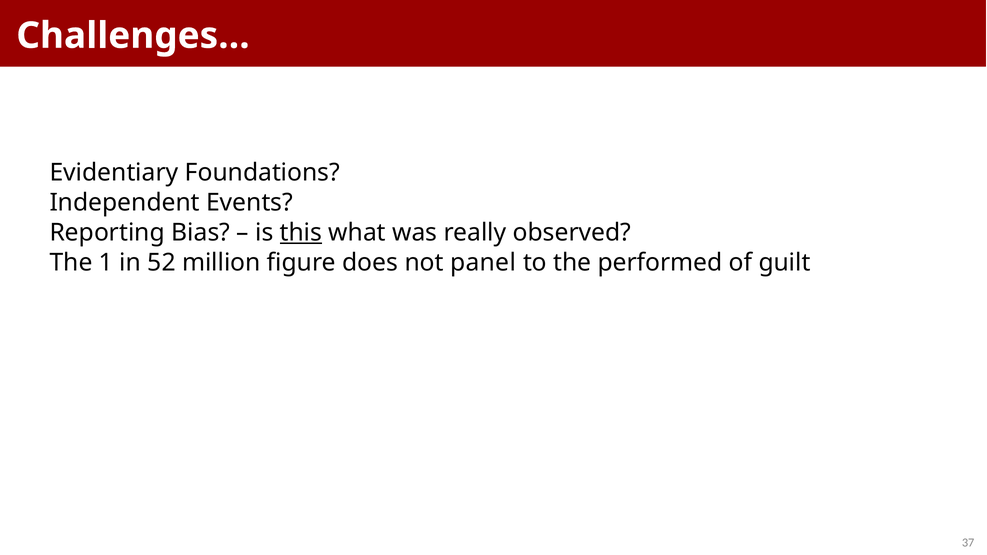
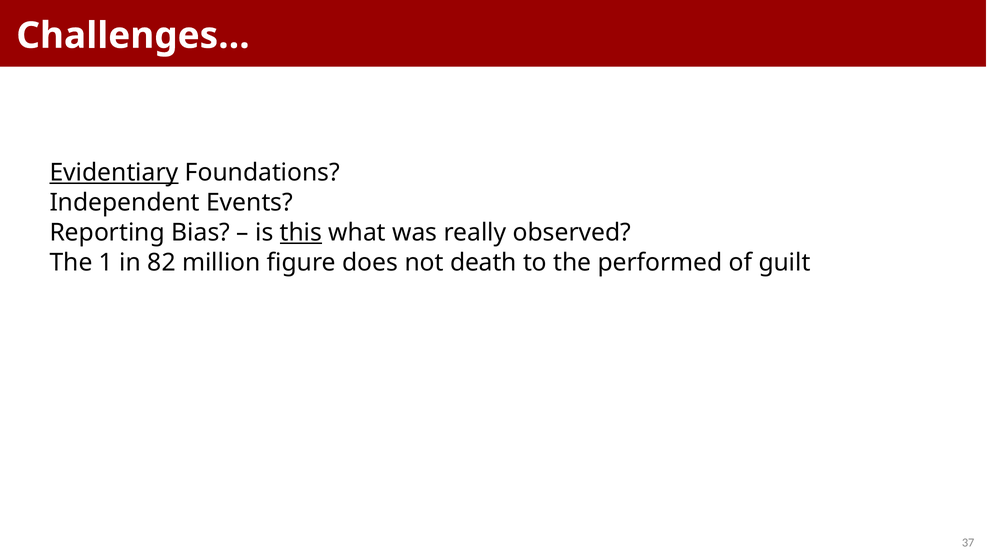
Evidentiary underline: none -> present (114, 173)
52: 52 -> 82 (162, 262)
panel: panel -> death (483, 262)
